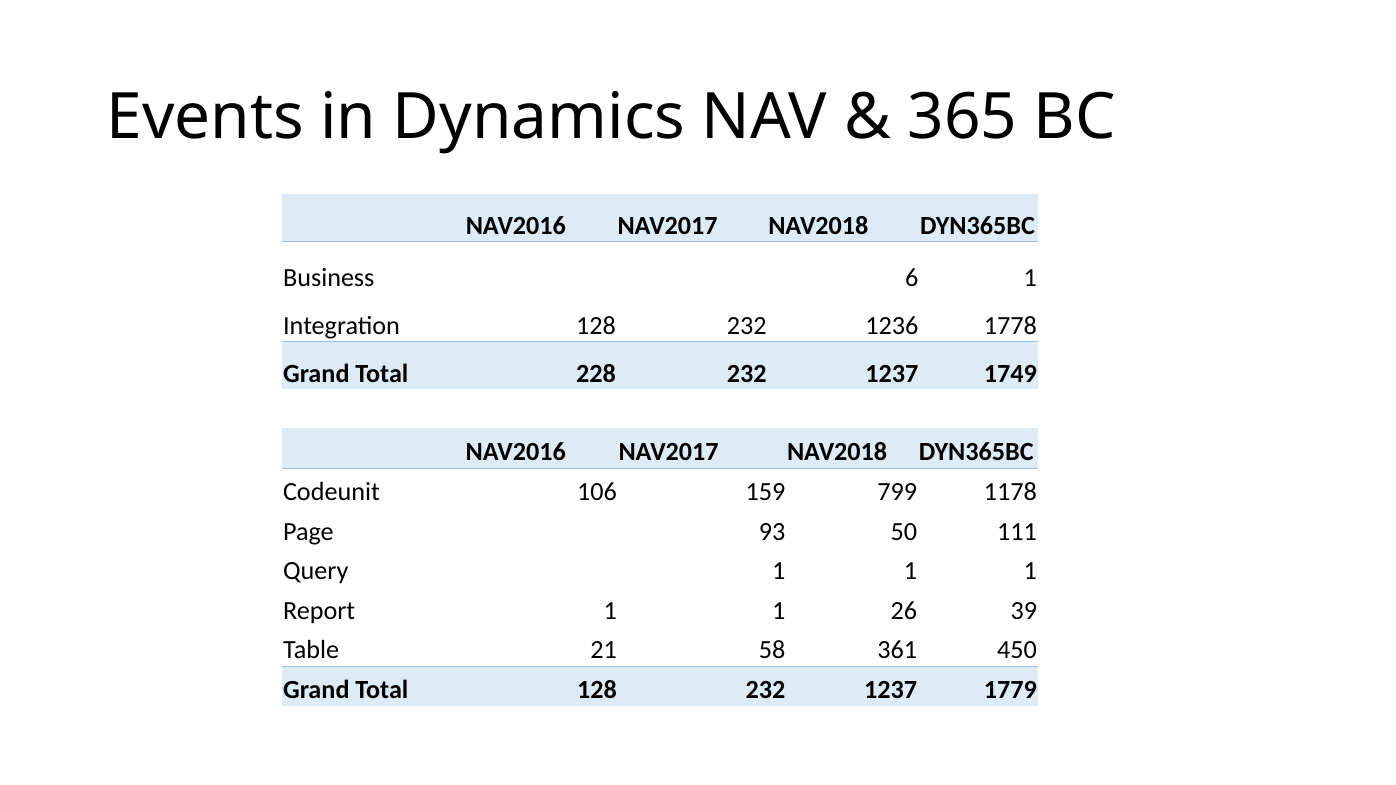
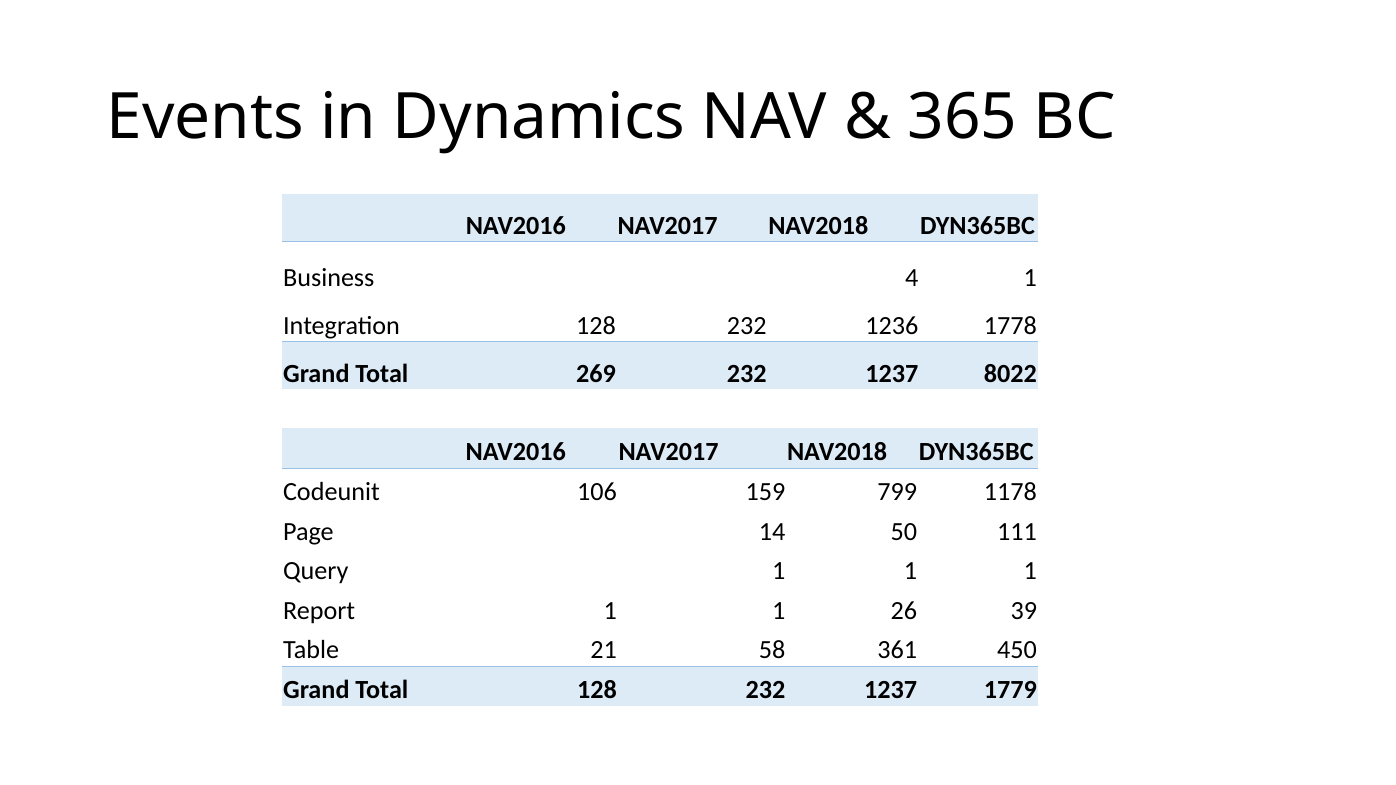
6: 6 -> 4 (912, 278)
228: 228 -> 269 (596, 374)
1749: 1749 -> 8022 (1010, 374)
93: 93 -> 14 (772, 532)
